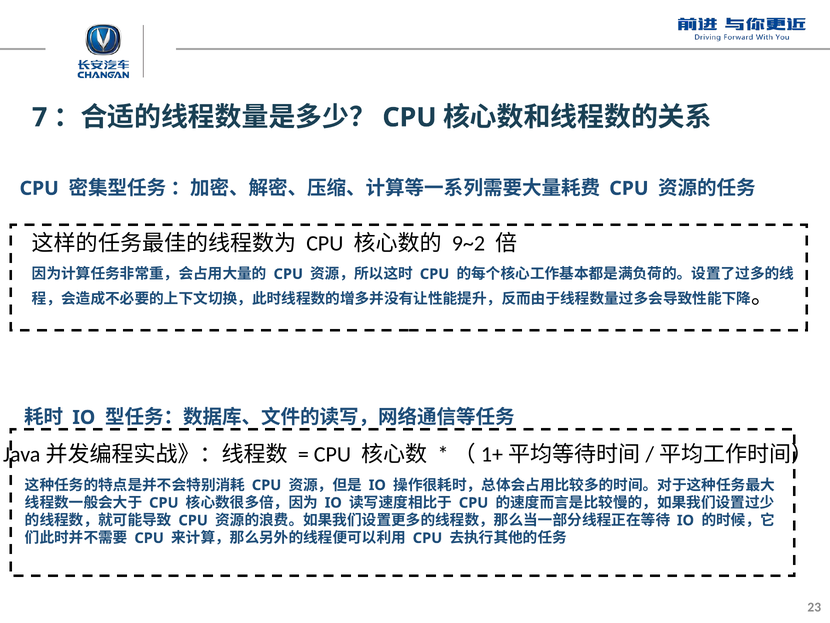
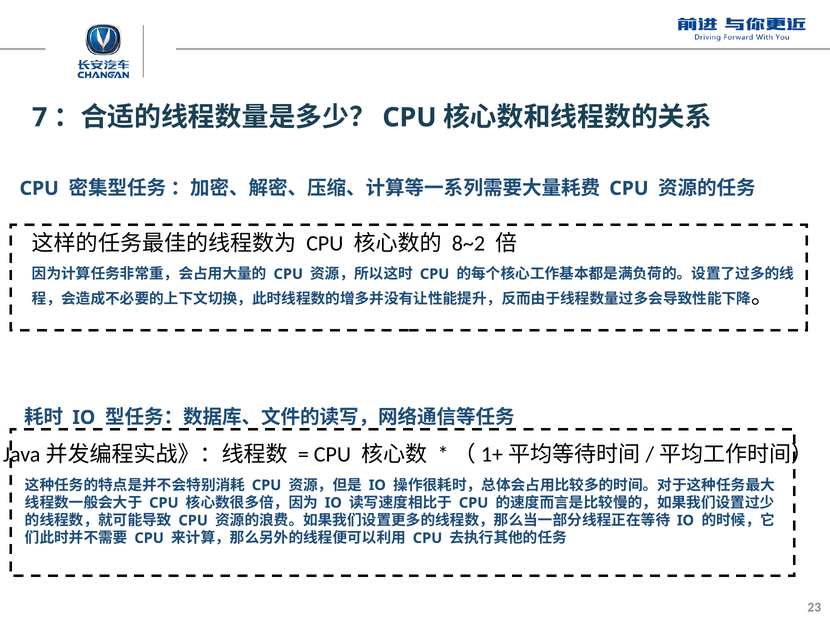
9~2: 9~2 -> 8~2 (468, 243)
